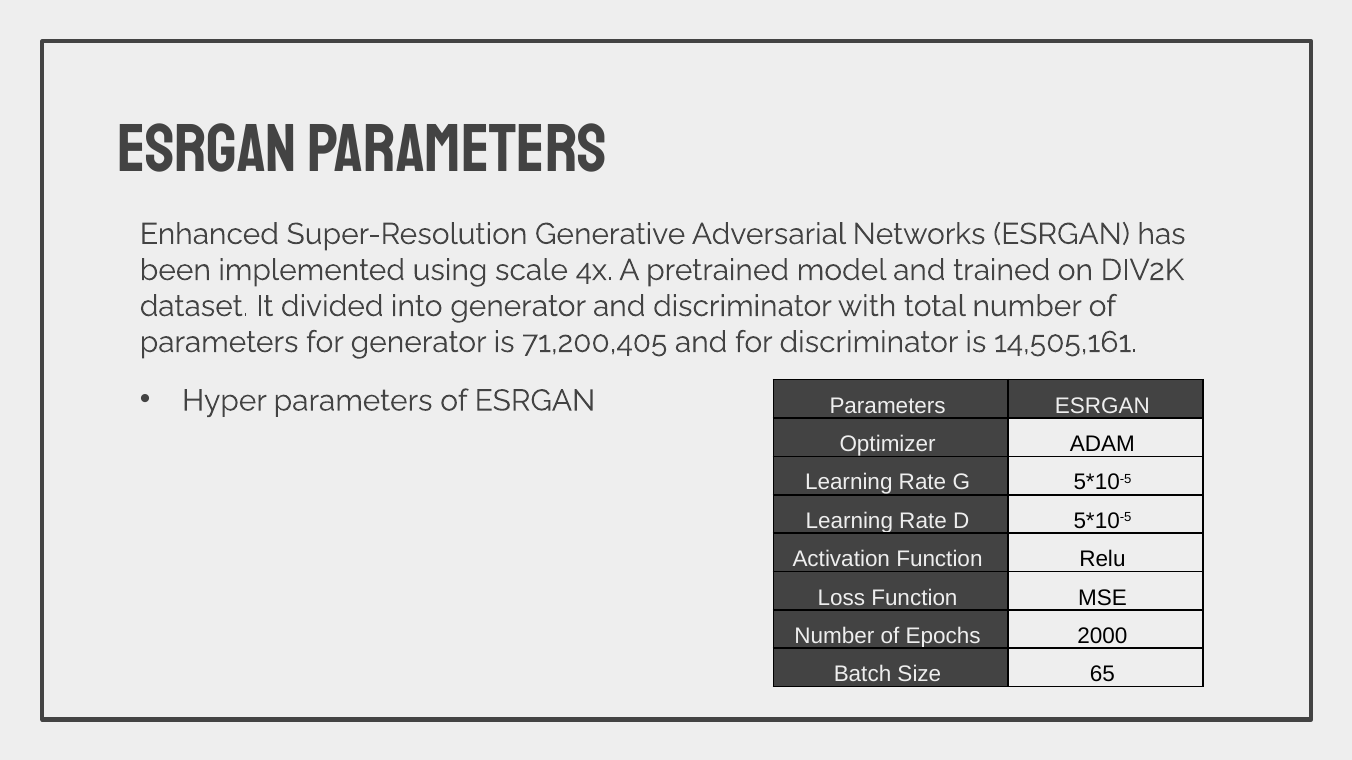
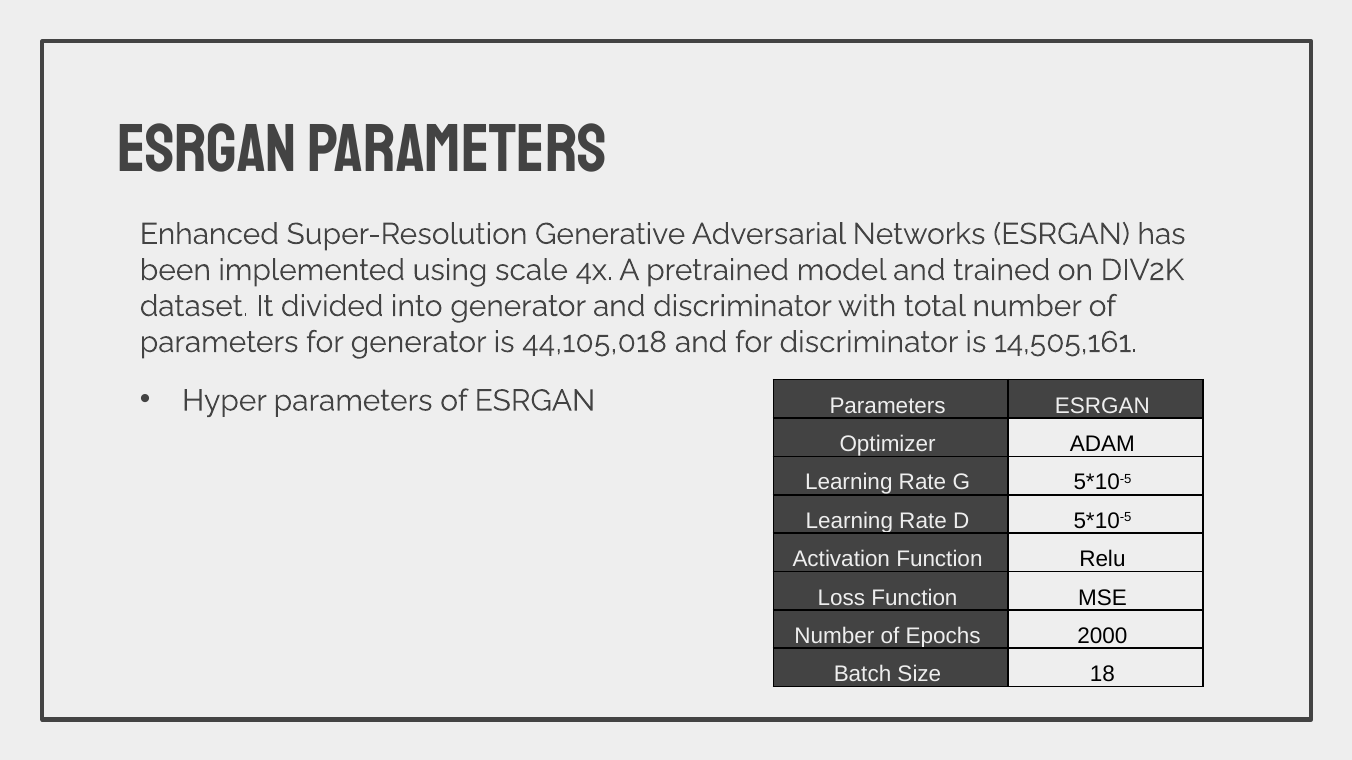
71,200,405: 71,200,405 -> 44,105,018 (595, 342)
65: 65 -> 18 (1102, 675)
